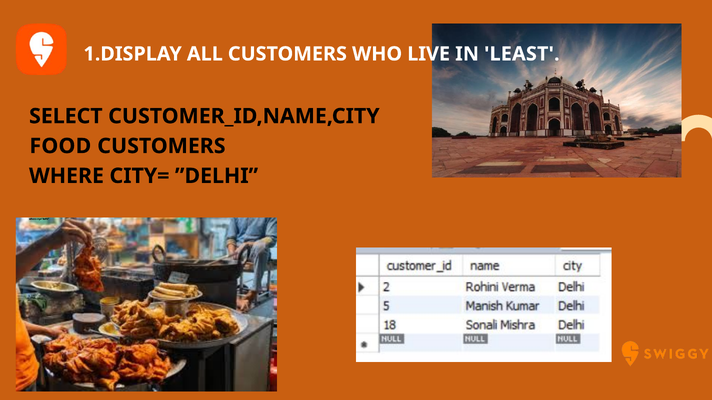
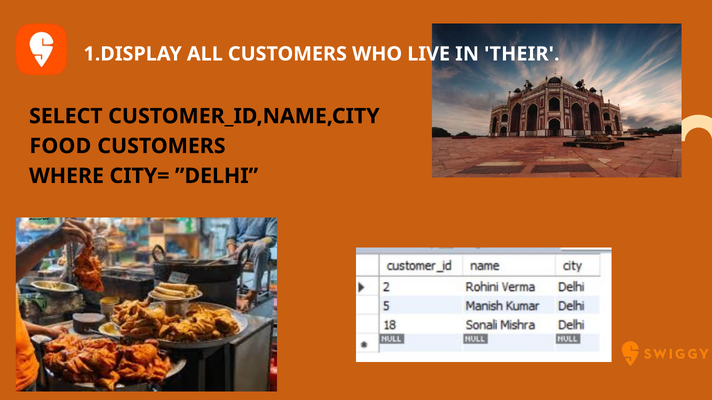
LEAST: LEAST -> THEIR (522, 54)
